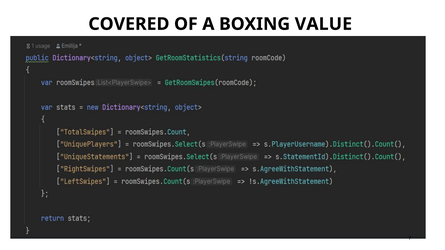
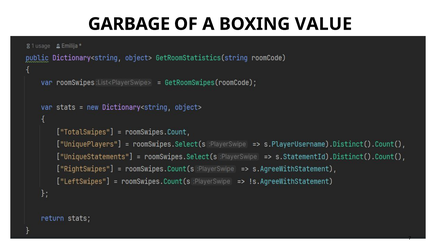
COVERED: COVERED -> GARBAGE (129, 24)
